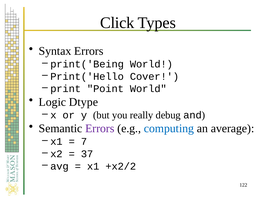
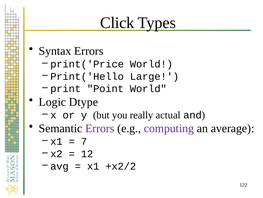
print('Being: print('Being -> print('Price (87, 64)
Cover: Cover -> Large (154, 76)
debug: debug -> actual (168, 115)
computing colour: blue -> purple (169, 128)
37: 37 -> 12 (87, 153)
